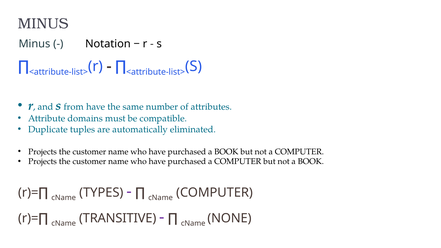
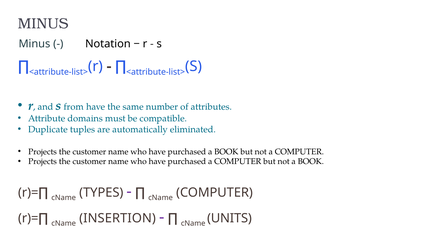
TRANSITIVE: TRANSITIVE -> INSERTION (118, 218)
NONE: NONE -> UNITS (229, 218)
